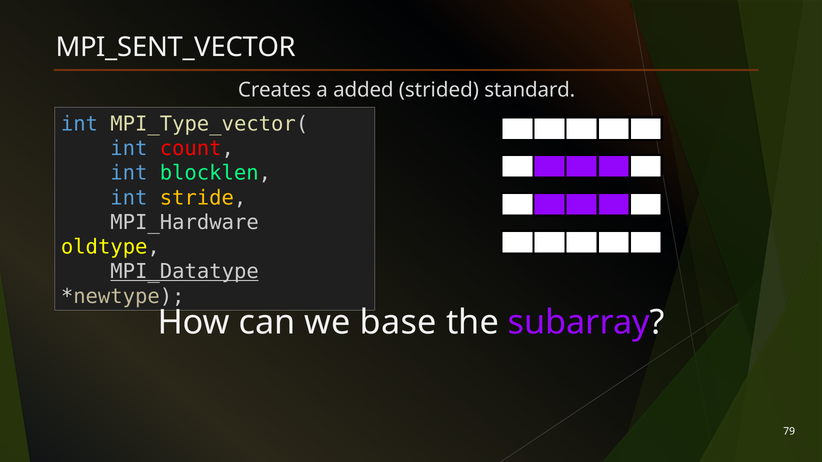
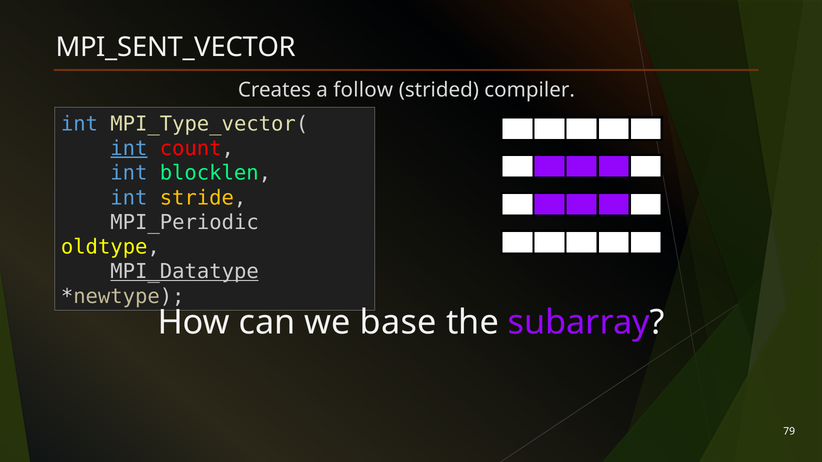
added: added -> follow (363, 90)
standard: standard -> compiler (530, 90)
int underline: none -> present (129, 149)
MPI_Hardware: MPI_Hardware -> MPI_Periodic (185, 223)
